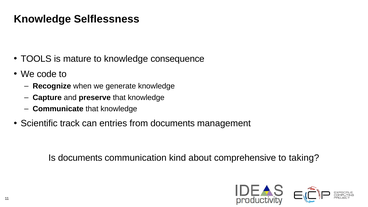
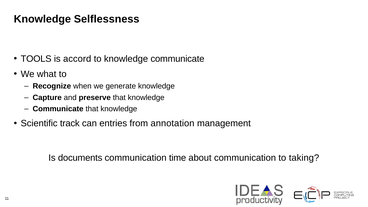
mature: mature -> accord (77, 59)
knowledge consequence: consequence -> communicate (177, 59)
code: code -> what (47, 74)
from documents: documents -> annotation (173, 123)
kind: kind -> time (178, 158)
about comprehensive: comprehensive -> communication (245, 158)
